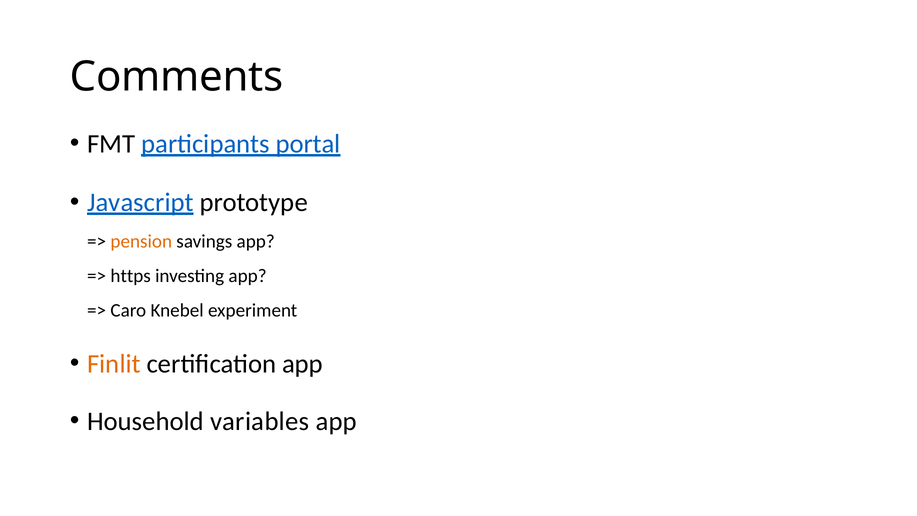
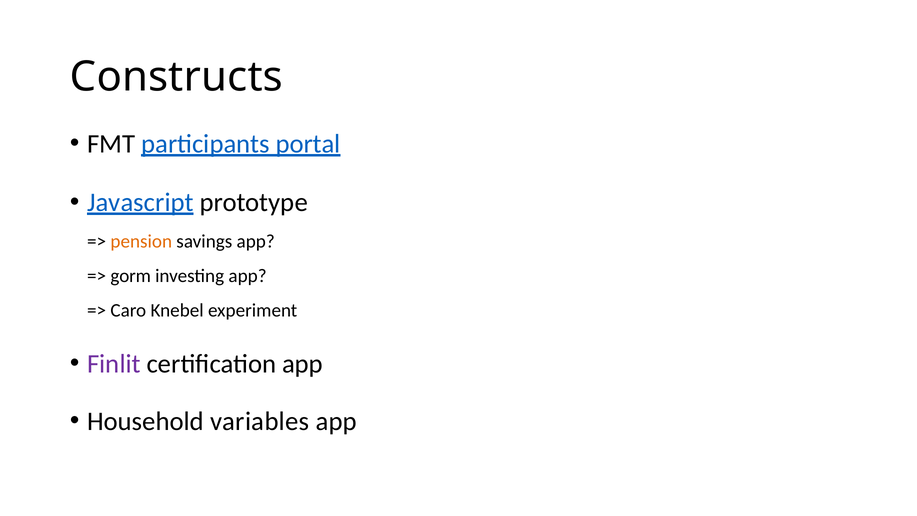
Comments: Comments -> Constructs (177, 77)
https: https -> gorm (131, 276)
Finlit colour: orange -> purple (114, 364)
